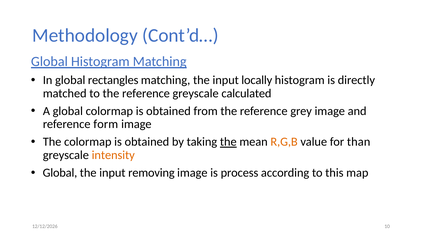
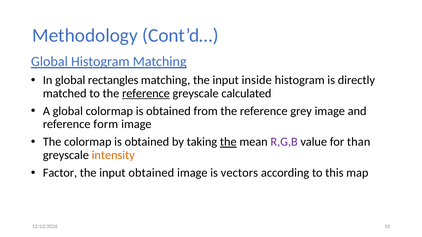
locally: locally -> inside (257, 80)
reference underline: none -> present (146, 93)
R,G,B colour: orange -> purple (284, 142)
Global: Global -> Factor (60, 173)
input removing: removing -> obtained (151, 173)
process: process -> vectors (239, 173)
